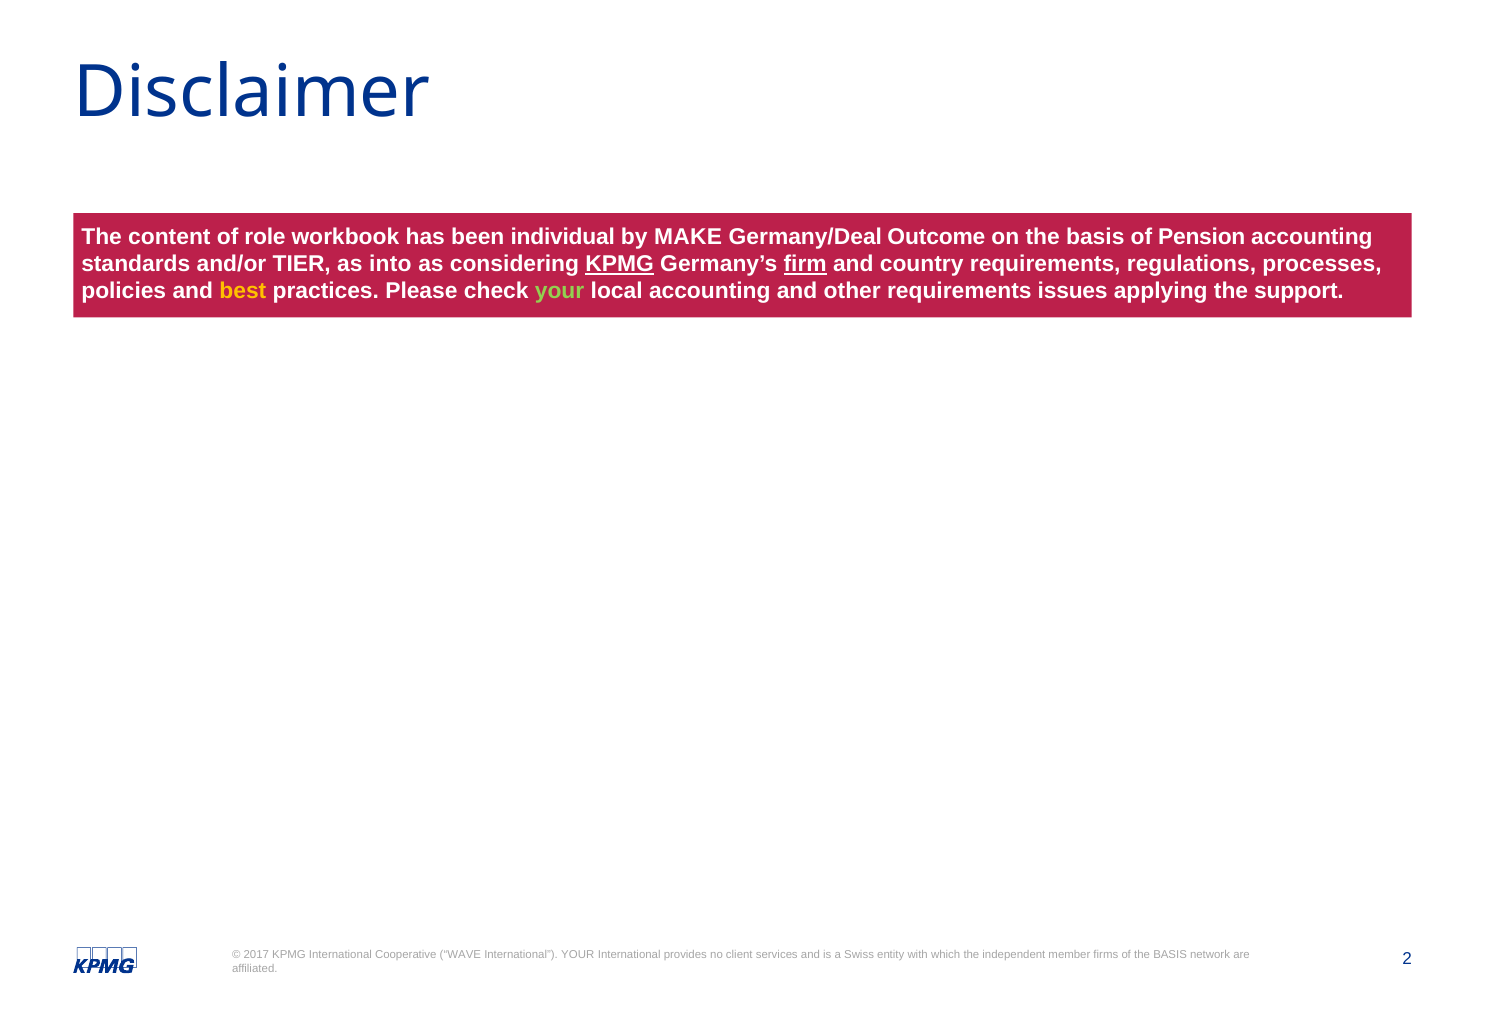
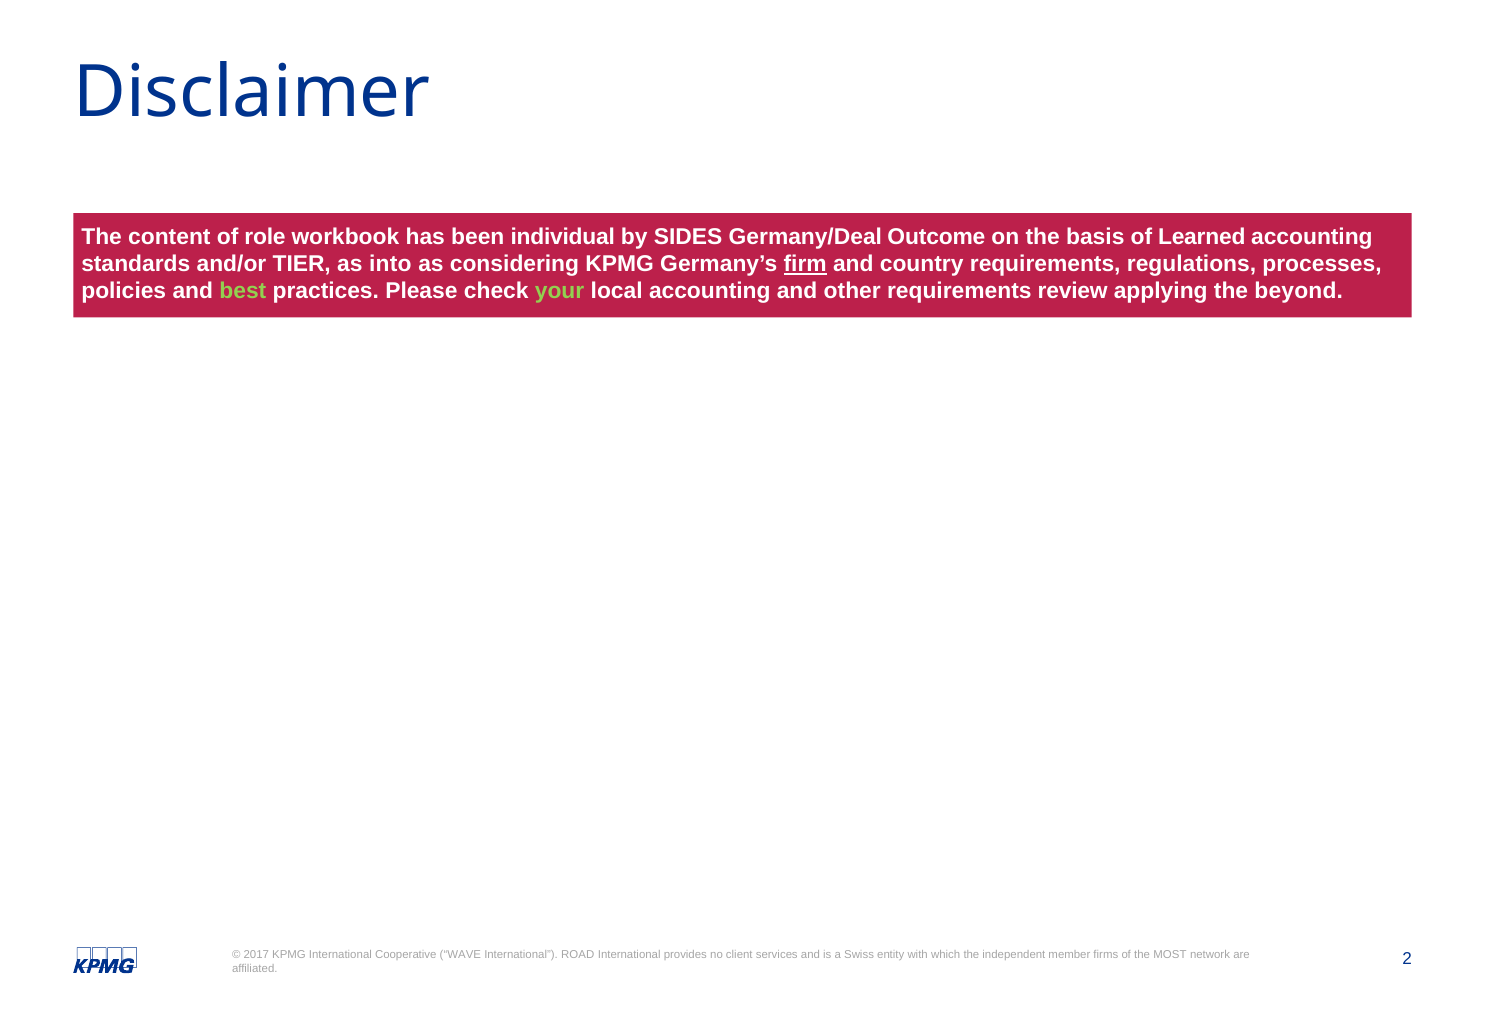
MAKE: MAKE -> SIDES (688, 237)
Pension: Pension -> Learned (1202, 237)
KPMG underline: present -> none (620, 264)
best colour: yellow -> light green (243, 291)
issues: issues -> review (1073, 291)
support: support -> beyond (1299, 291)
YOUR: YOUR -> ROAD (578, 955)
of the BASIS: BASIS -> MOST (1170, 955)
